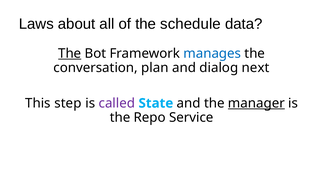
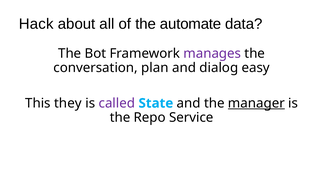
Laws: Laws -> Hack (36, 24)
schedule: schedule -> automate (191, 24)
The underline: present -> none (70, 54)
manages colour: blue -> purple (212, 54)
next: next -> easy (256, 68)
step: step -> they (68, 103)
